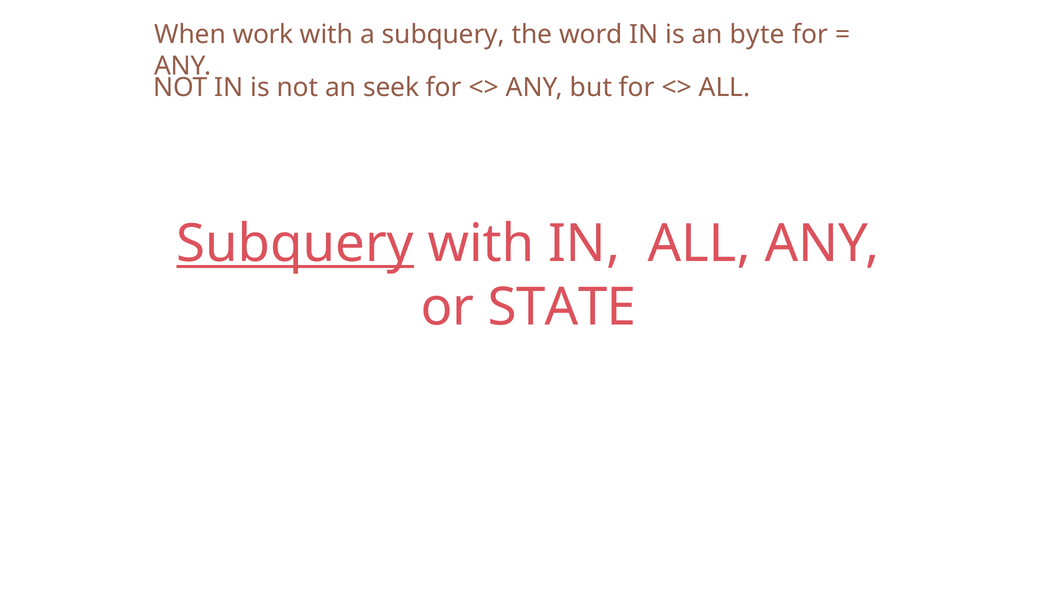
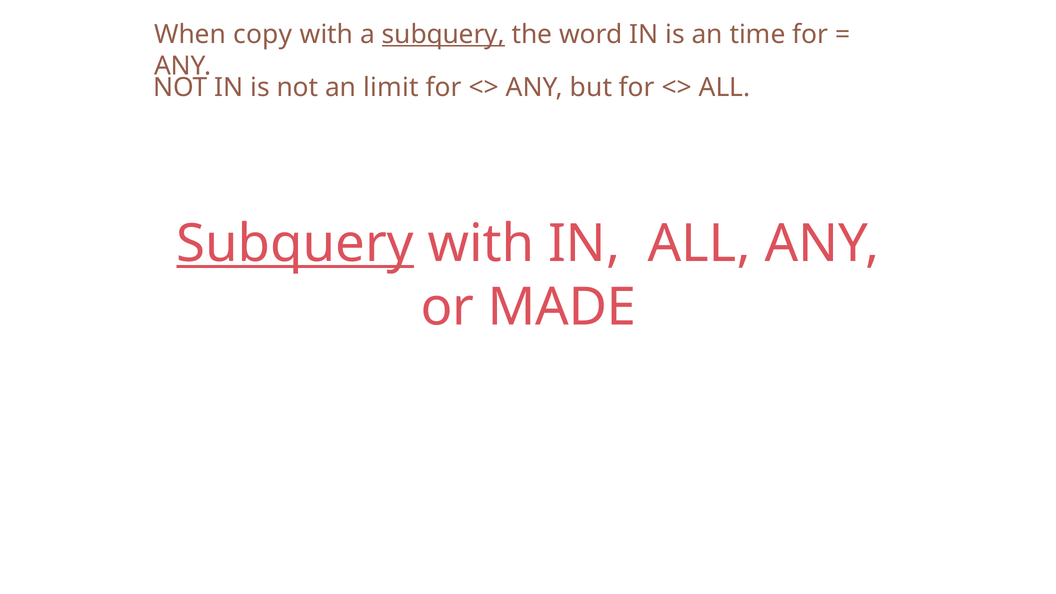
work: work -> copy (263, 34)
subquery underline: none -> present (443, 34)
byte: byte -> time (758, 34)
seek: seek -> limit (391, 88)
STATE: STATE -> MADE (562, 307)
